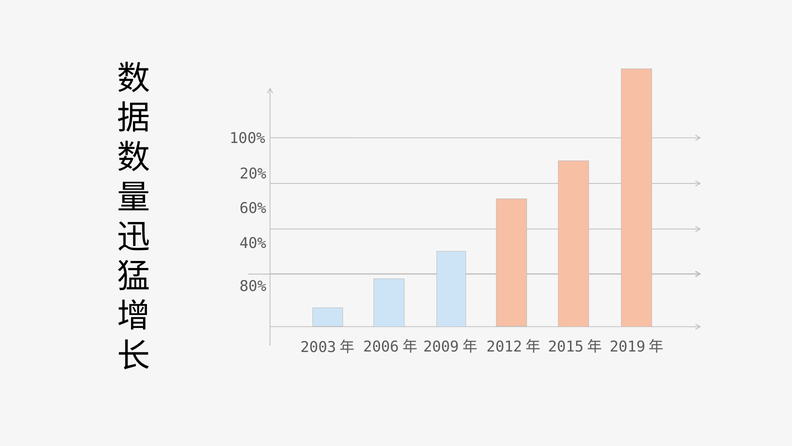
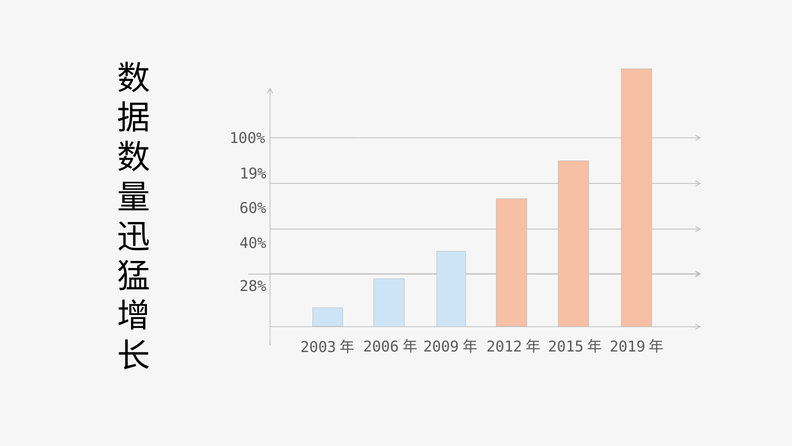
20%: 20% -> 19% (253, 173)
80%: 80% -> 28% (253, 286)
